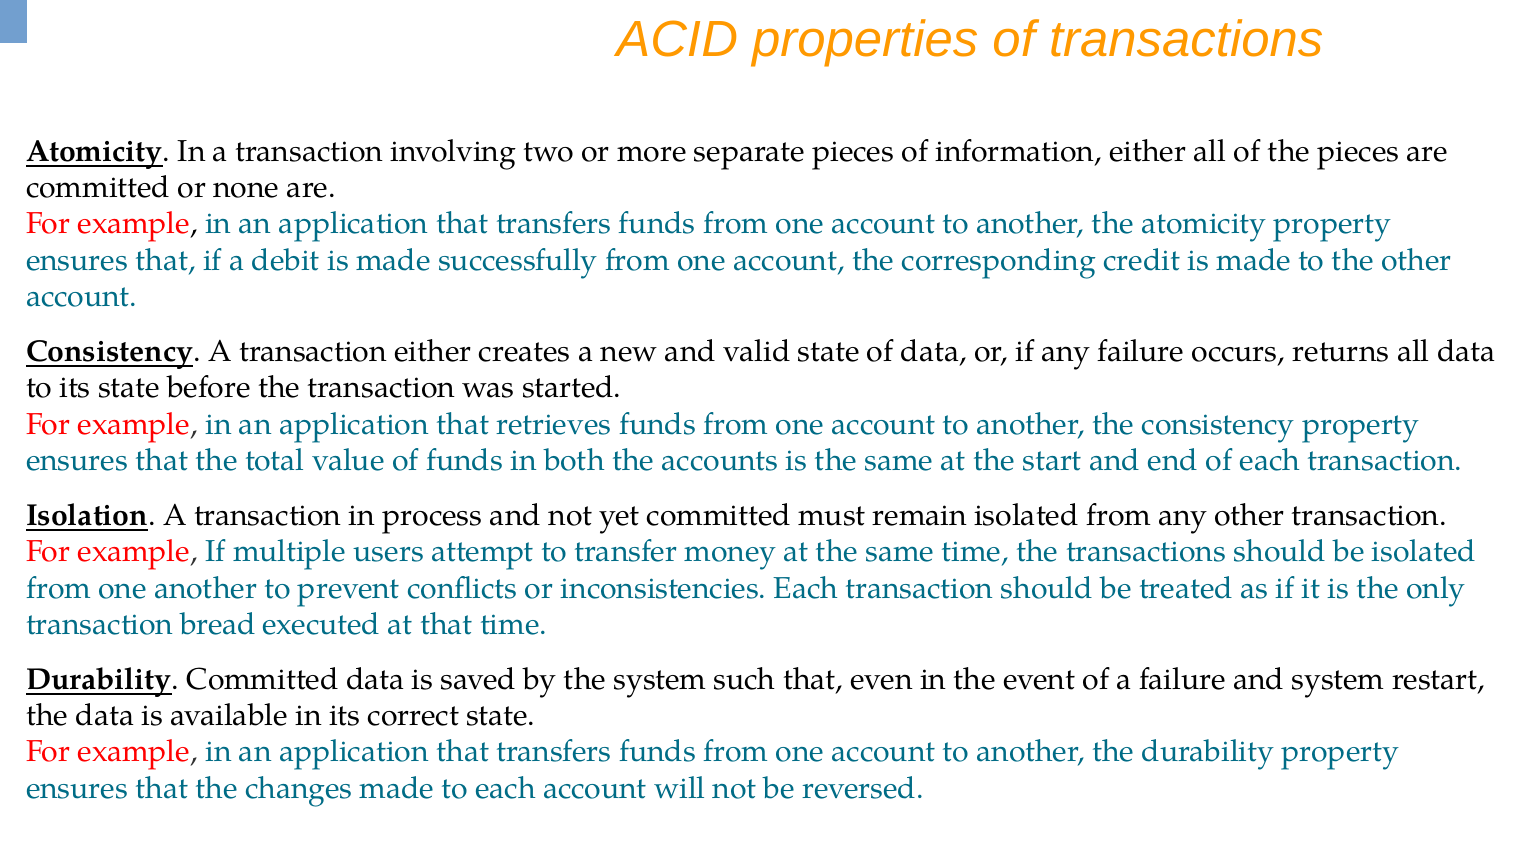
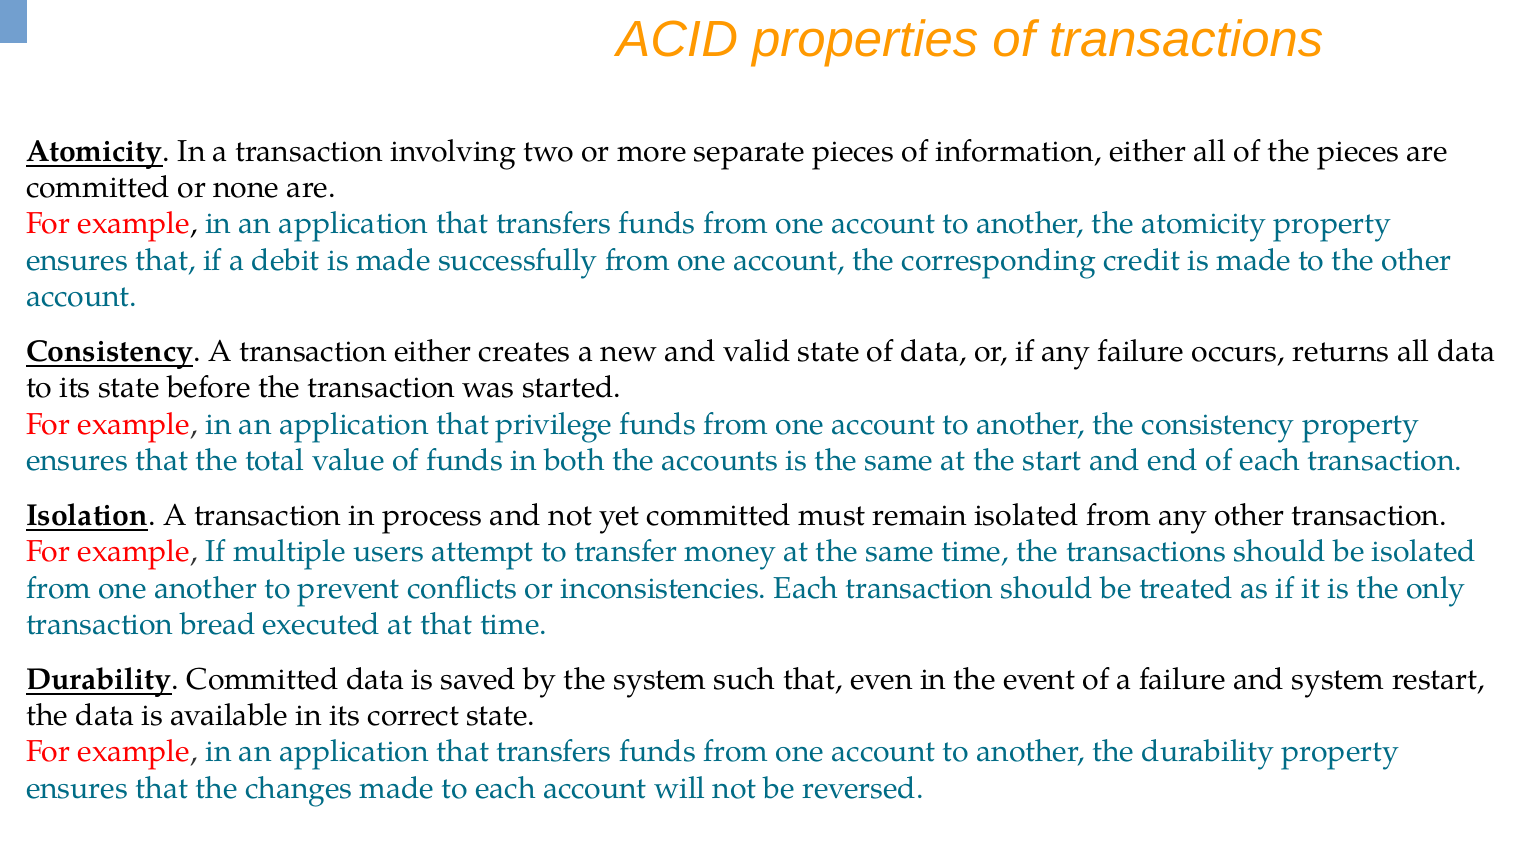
retrieves: retrieves -> privilege (554, 424)
